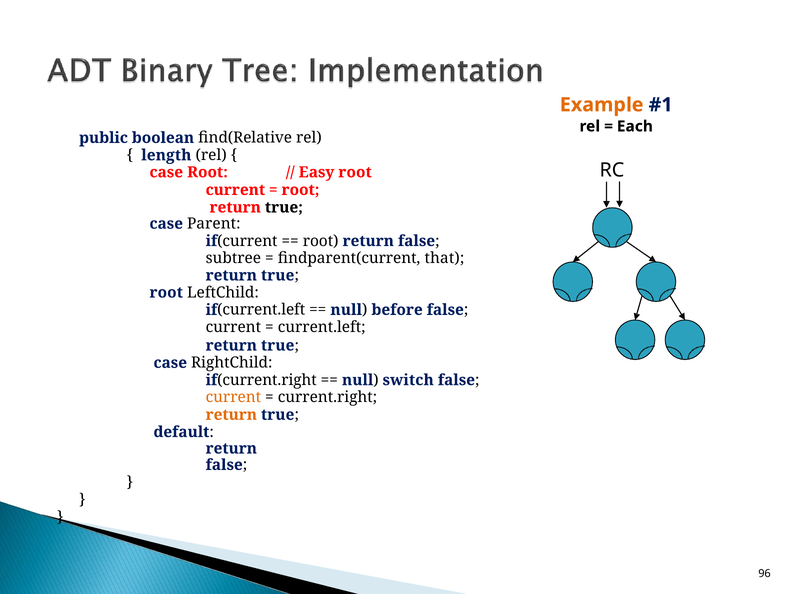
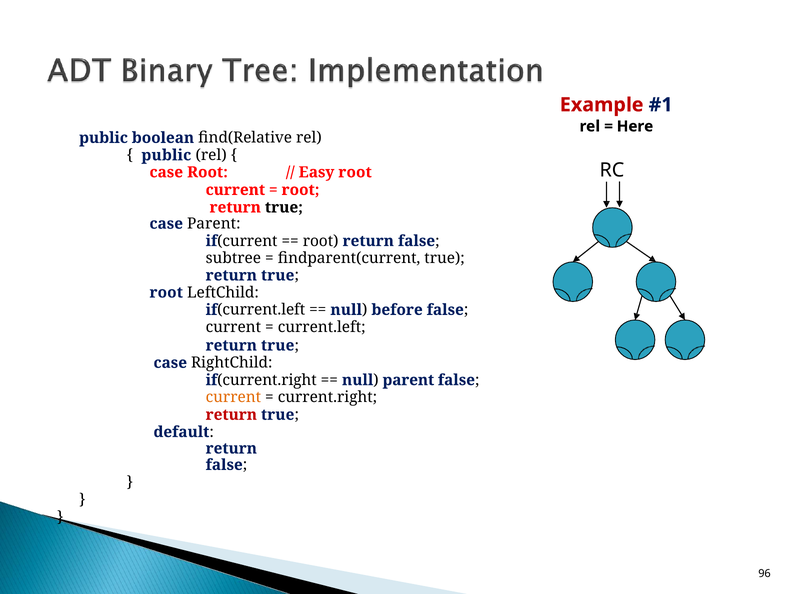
Example colour: orange -> red (602, 105)
Each: Each -> Here (635, 126)
length: length -> public (166, 155)
findparent(current that: that -> true (445, 258)
null switch: switch -> parent (408, 380)
return colour: orange -> red (231, 414)
